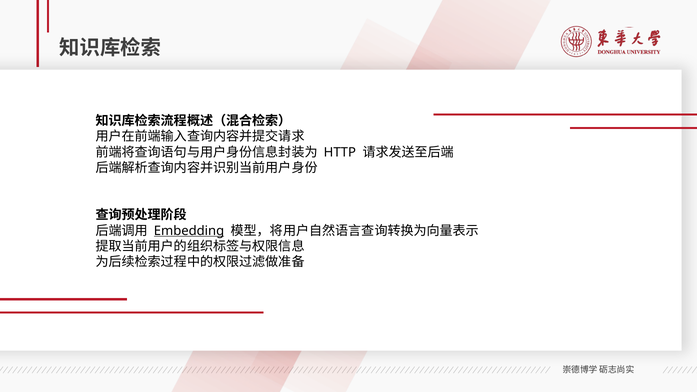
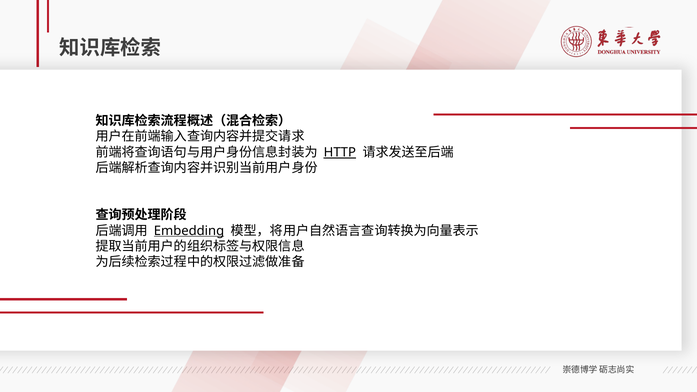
HTTP underline: none -> present (340, 152)
